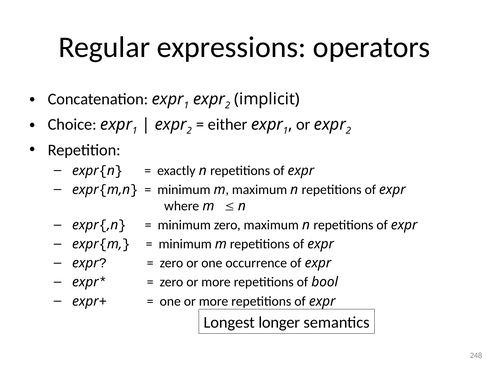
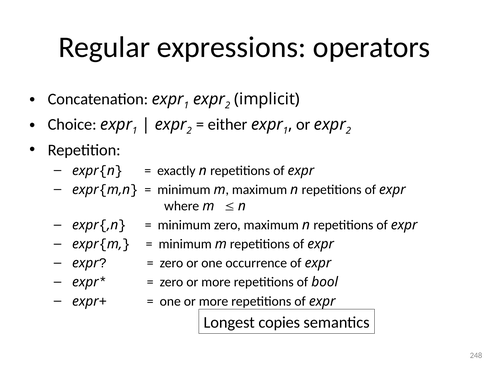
longer: longer -> copies (279, 322)
